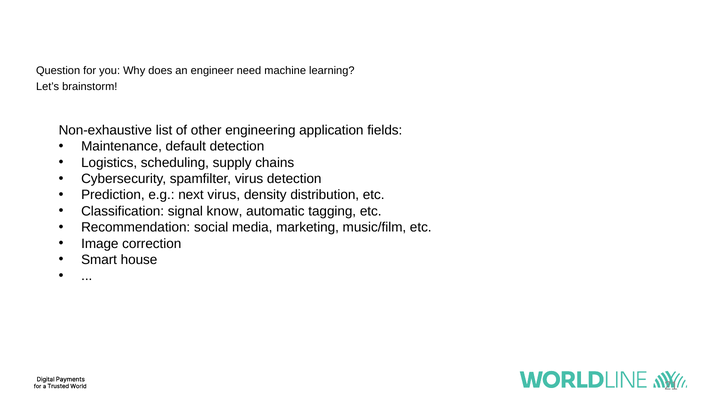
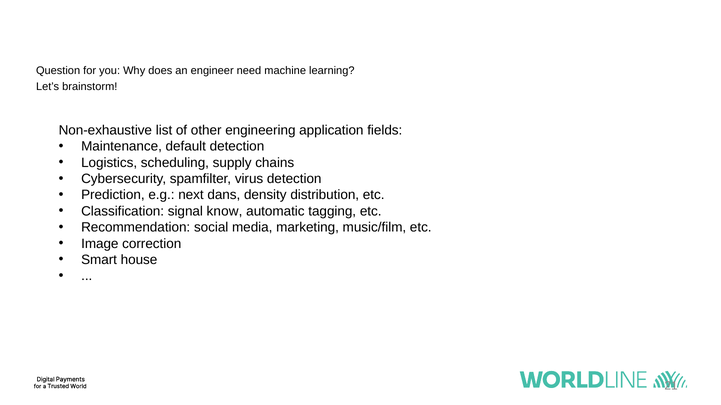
next virus: virus -> dans (224, 195)
